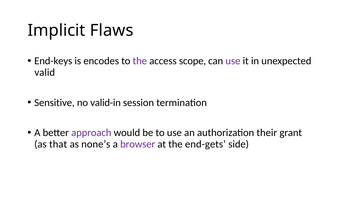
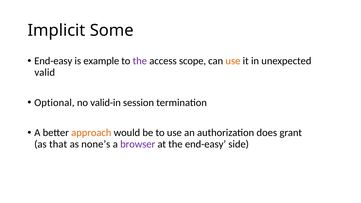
Flaws: Flaws -> Some (112, 30)
End-keys: End-keys -> End-easy (53, 61)
encodes: encodes -> example (101, 61)
use colour: purple -> orange (233, 61)
Sensitive: Sensitive -> Optional (54, 103)
approach colour: purple -> orange (91, 133)
their: their -> does (267, 133)
the end-gets: end-gets -> end-easy (206, 144)
